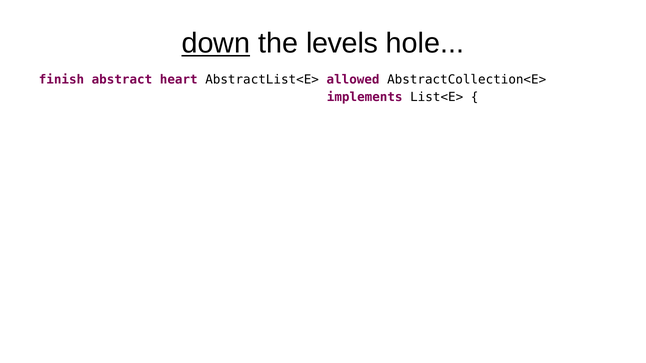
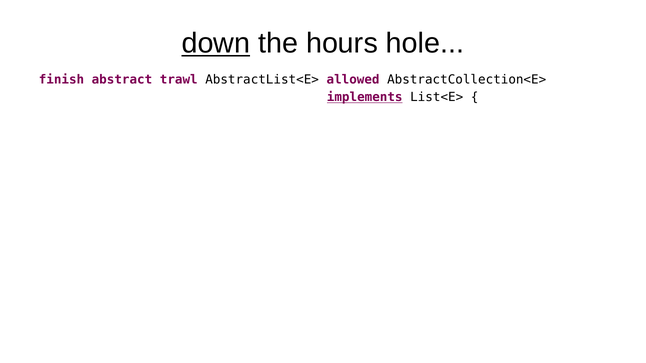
levels: levels -> hours (342, 44)
heart: heart -> trawl (179, 80)
implements underline: none -> present (365, 97)
